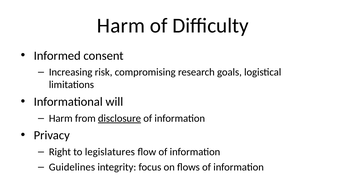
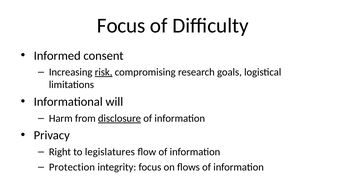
Harm: Harm -> Focus (121, 25)
risk underline: none -> present (104, 72)
Guidelines: Guidelines -> Protection (72, 167)
